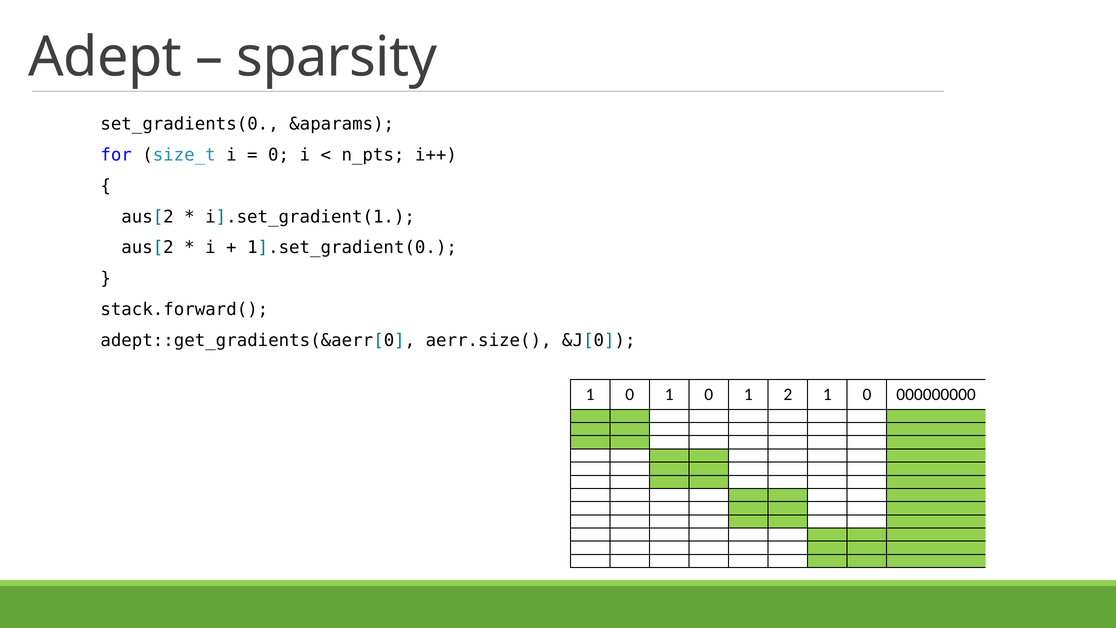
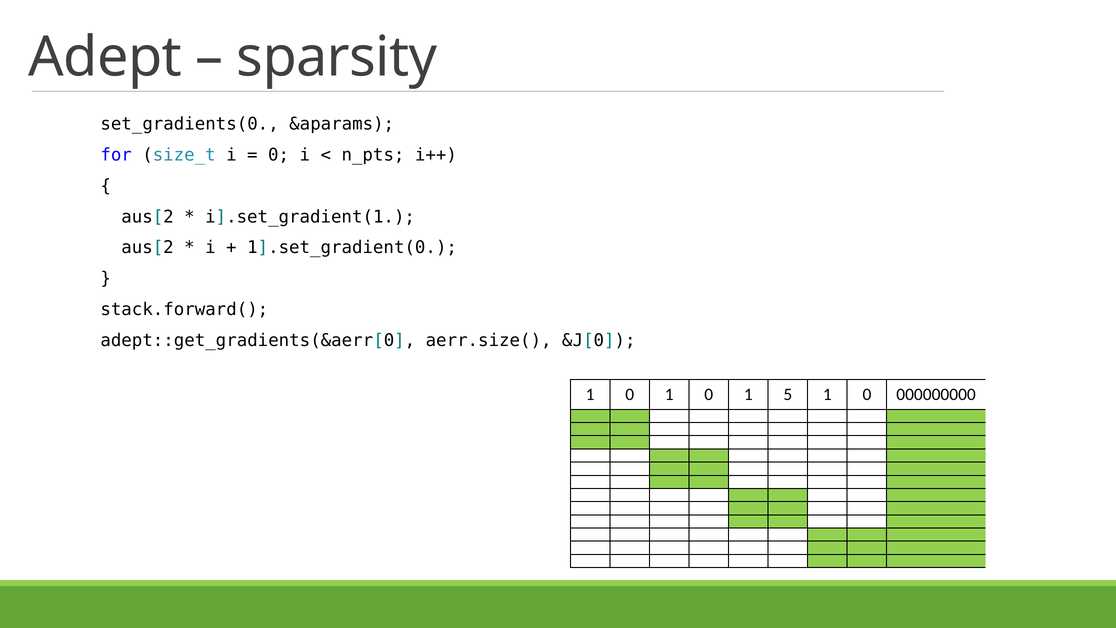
2: 2 -> 5 (788, 394)
